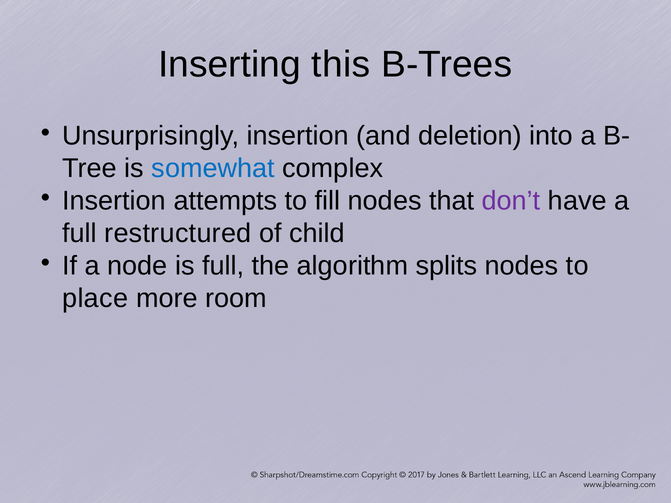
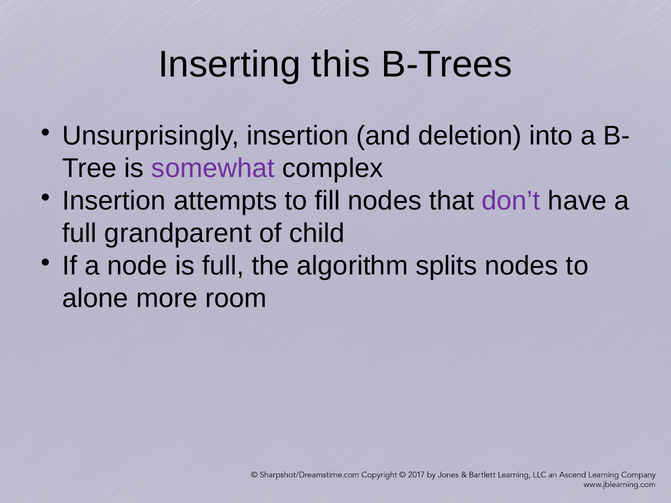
somewhat colour: blue -> purple (213, 168)
restructured: restructured -> grandparent (178, 233)
place: place -> alone (95, 298)
